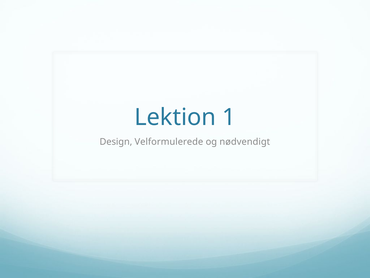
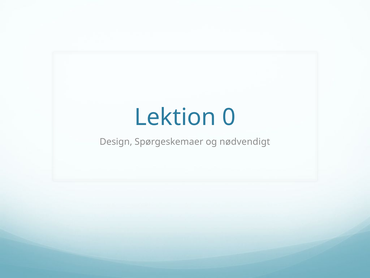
1: 1 -> 0 (229, 117)
Velformulerede: Velformulerede -> Spørgeskemaer (169, 142)
